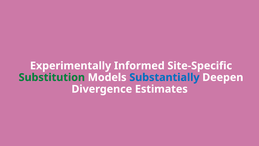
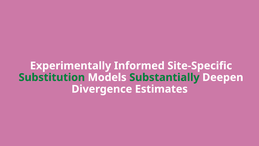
Substantially colour: blue -> green (164, 77)
